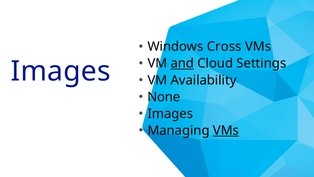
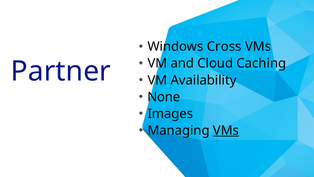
and underline: present -> none (182, 63)
Settings: Settings -> Caching (261, 63)
Images: Images -> Partner (61, 71)
